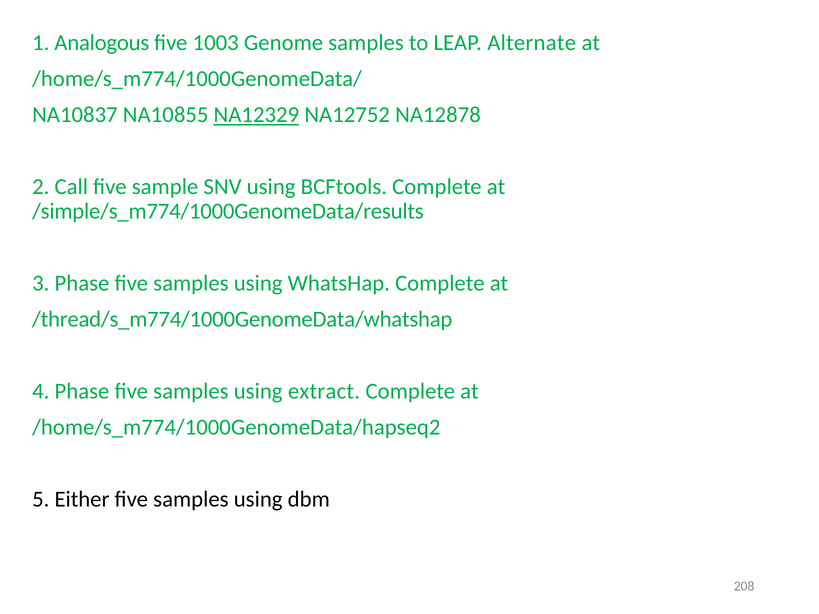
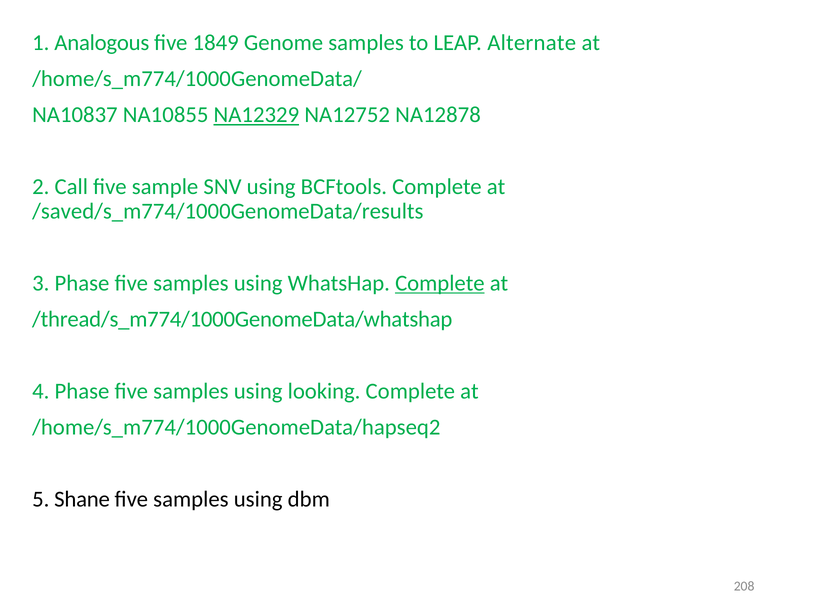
1003: 1003 -> 1849 (216, 43)
/simple/s_m774/1000GenomeData/results: /simple/s_m774/1000GenomeData/results -> /saved/s_m774/1000GenomeData/results (228, 211)
Complete underline: none -> present (440, 283)
extract: extract -> looking (324, 391)
Either: Either -> Shane (82, 499)
